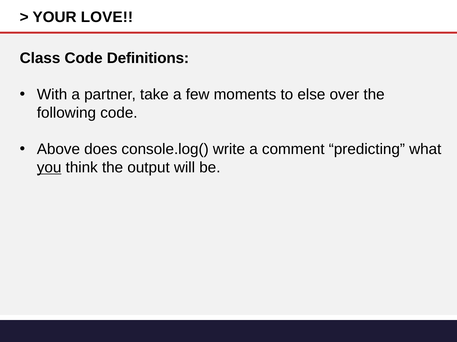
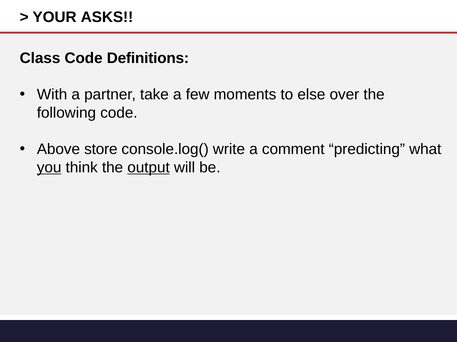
LOVE: LOVE -> ASKS (107, 17)
does: does -> store (101, 150)
output underline: none -> present (149, 168)
